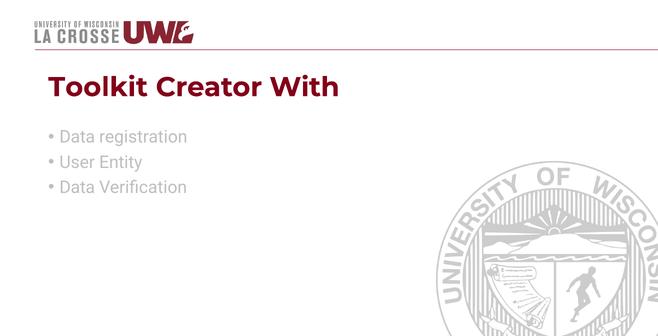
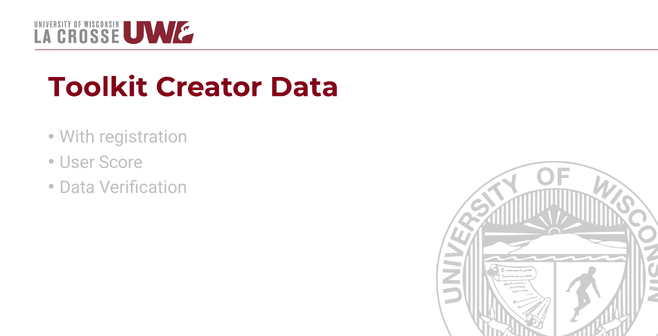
Creator With: With -> Data (304, 87)
Data: Data -> With (77, 137)
Entity: Entity -> Score (121, 162)
